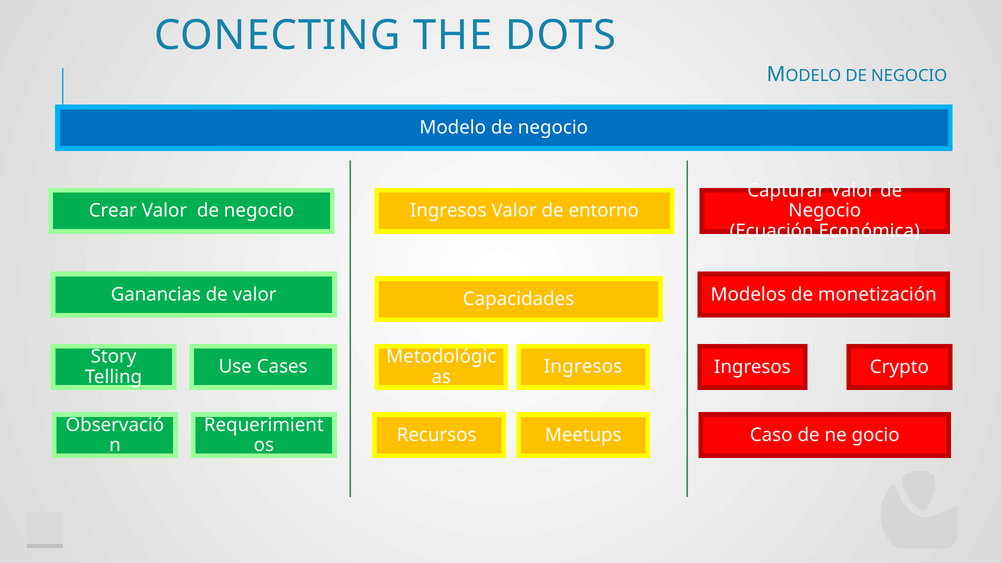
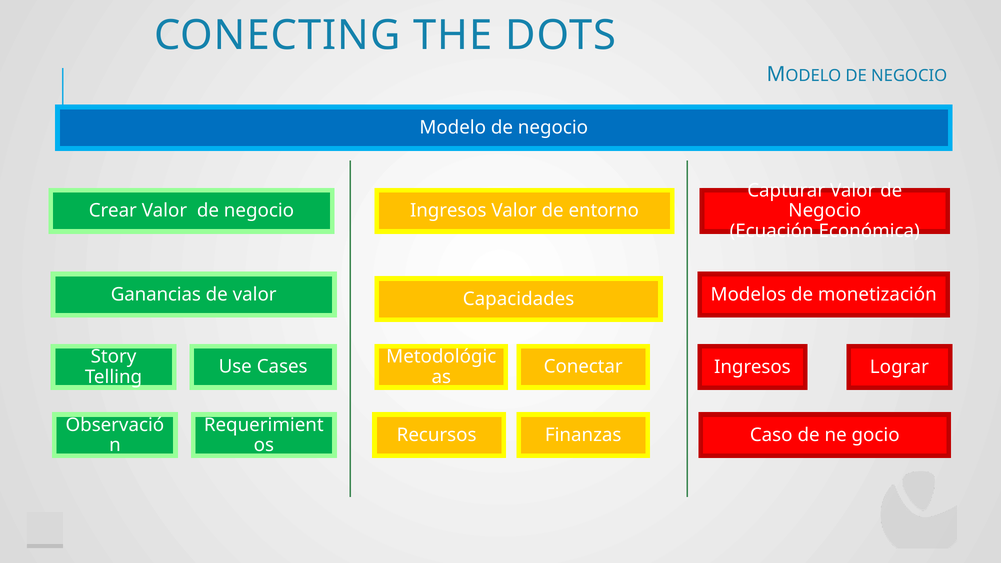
Ingresos: Ingresos -> Conectar (583, 367)
Crypto: Crypto -> Lograr (899, 367)
Meetups: Meetups -> Finanzas (583, 435)
